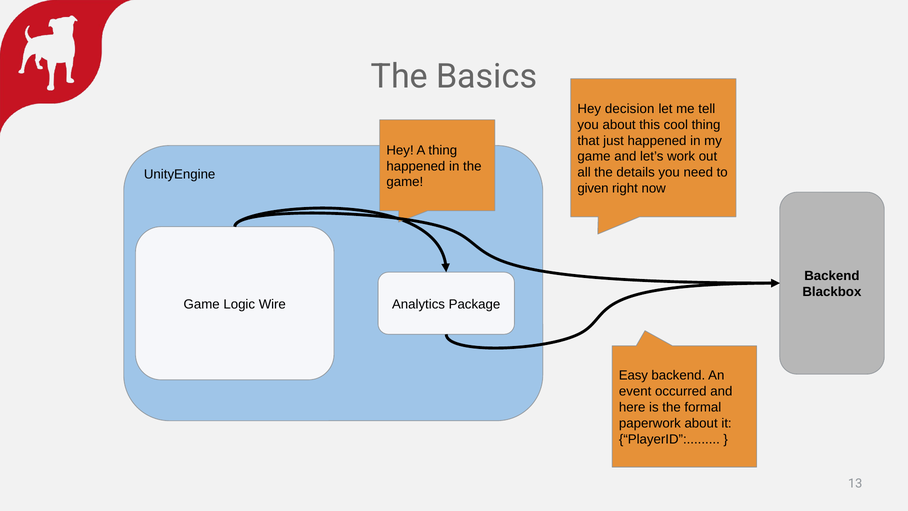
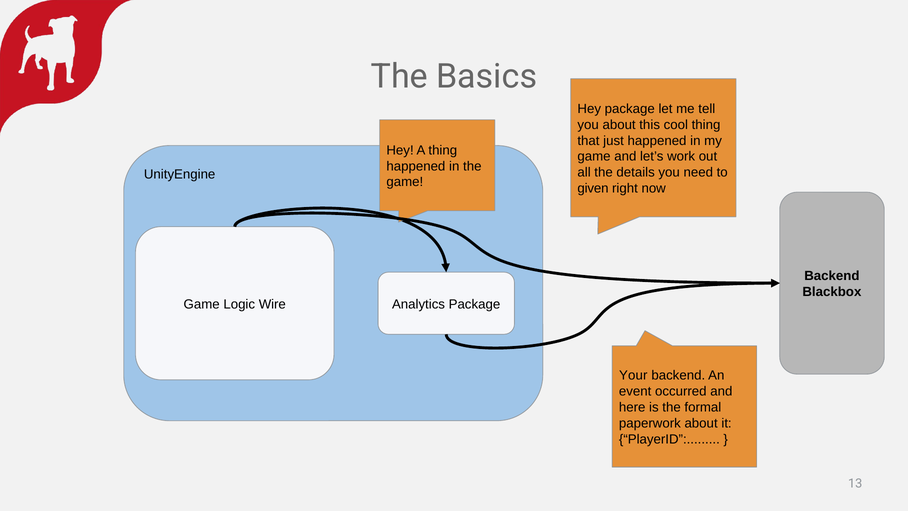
Hey decision: decision -> package (630, 109)
Easy: Easy -> Your (633, 375)
